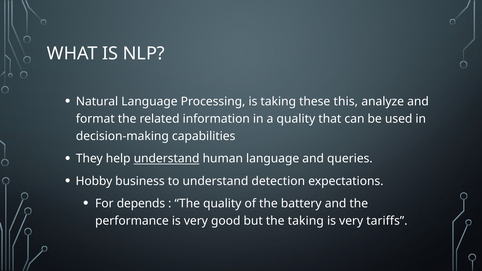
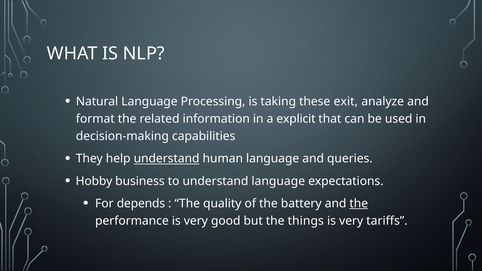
this: this -> exit (346, 102)
a quality: quality -> explicit (296, 119)
understand detection: detection -> language (278, 181)
the underline: none -> present (359, 203)
the taking: taking -> things (306, 221)
